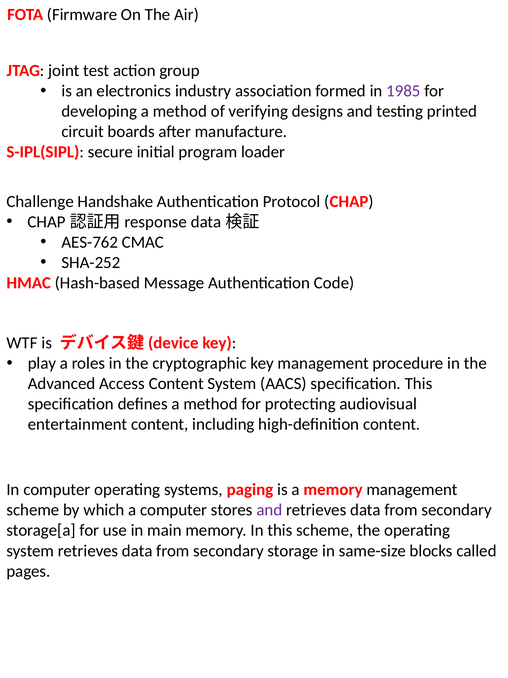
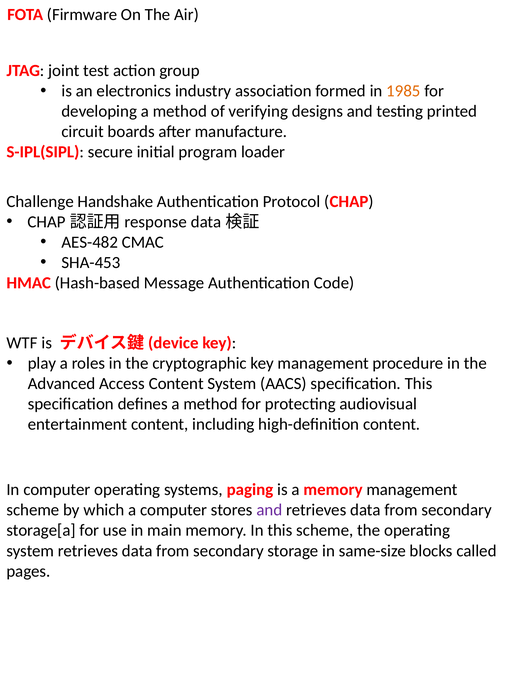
1985 colour: purple -> orange (403, 91)
AES-762: AES-762 -> AES-482 (90, 242)
SHA-252: SHA-252 -> SHA-453 (91, 262)
